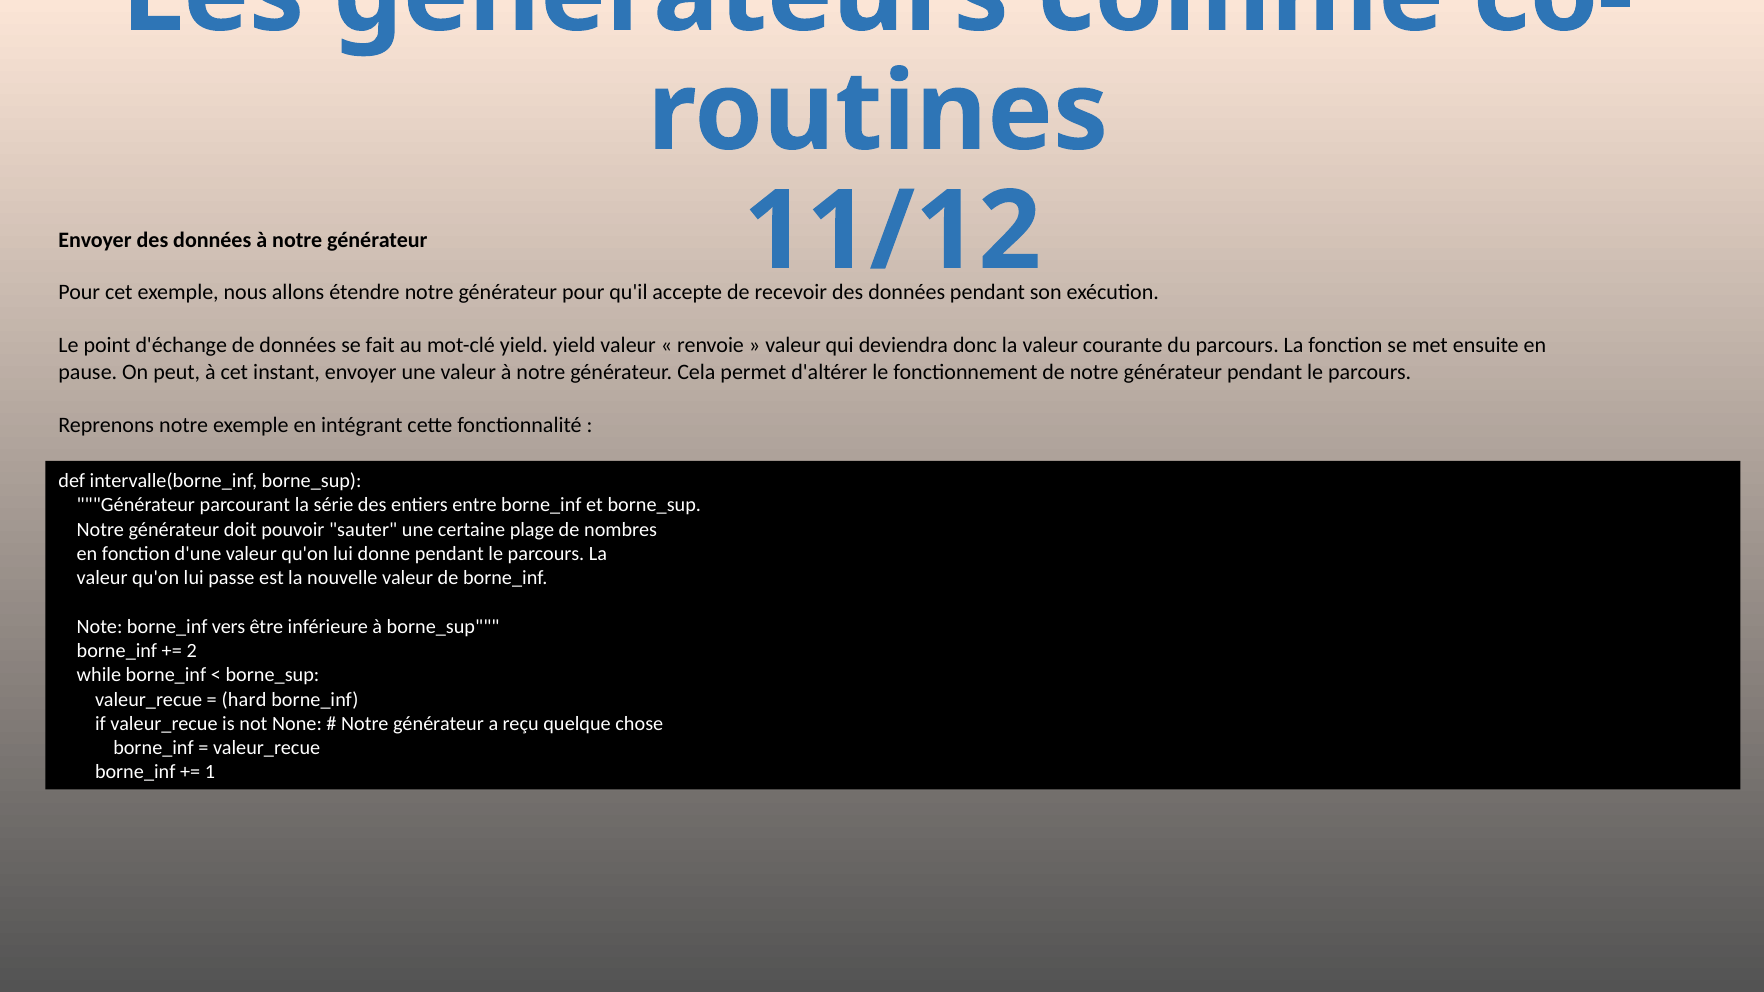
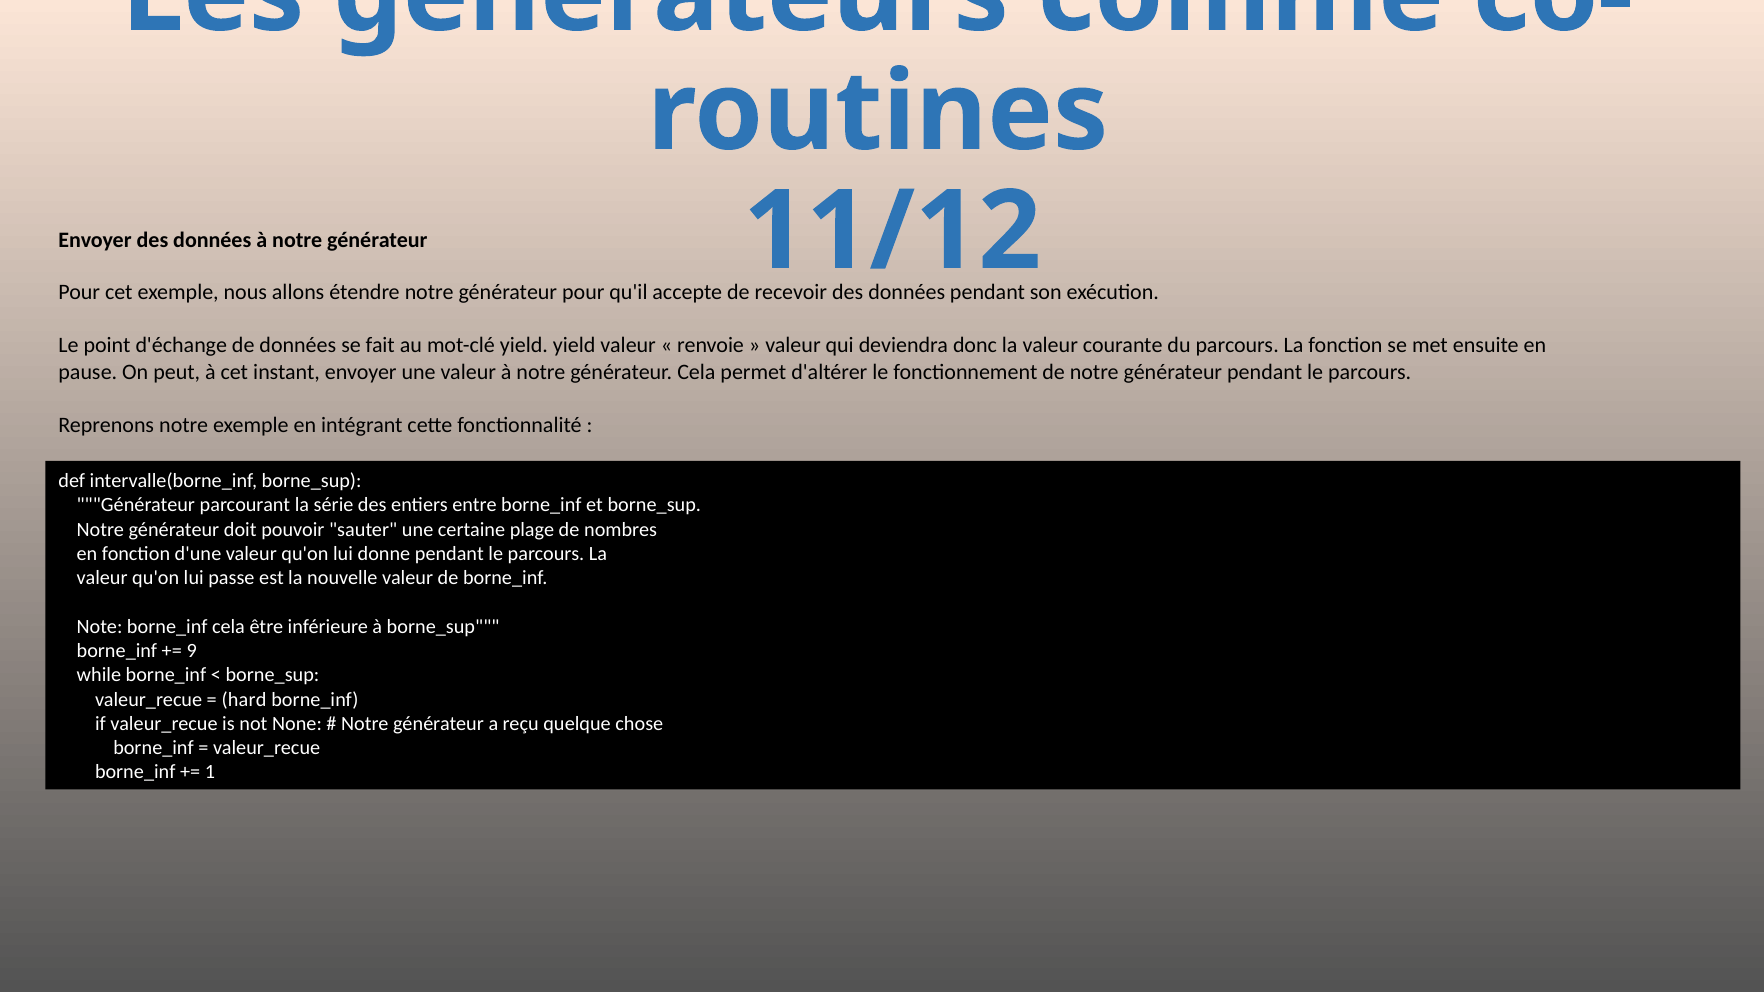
borne_inf vers: vers -> cela (229, 627)
2: 2 -> 9 (192, 651)
